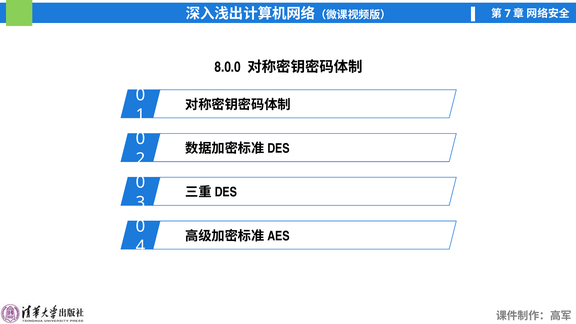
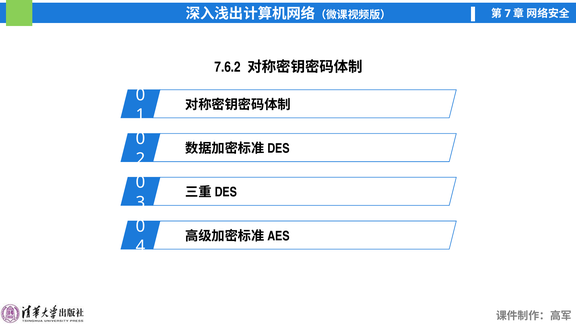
8.0.0: 8.0.0 -> 7.6.2 (228, 67)
